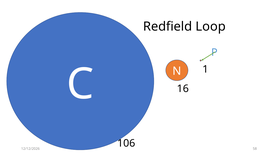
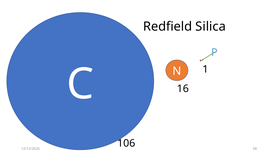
Loop: Loop -> Silica (211, 27)
